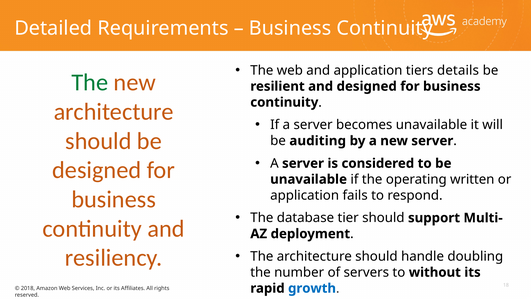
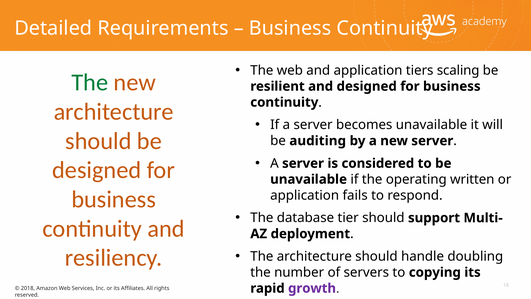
details: details -> scaling (458, 70)
without: without -> copying (435, 272)
growth colour: blue -> purple (312, 288)
